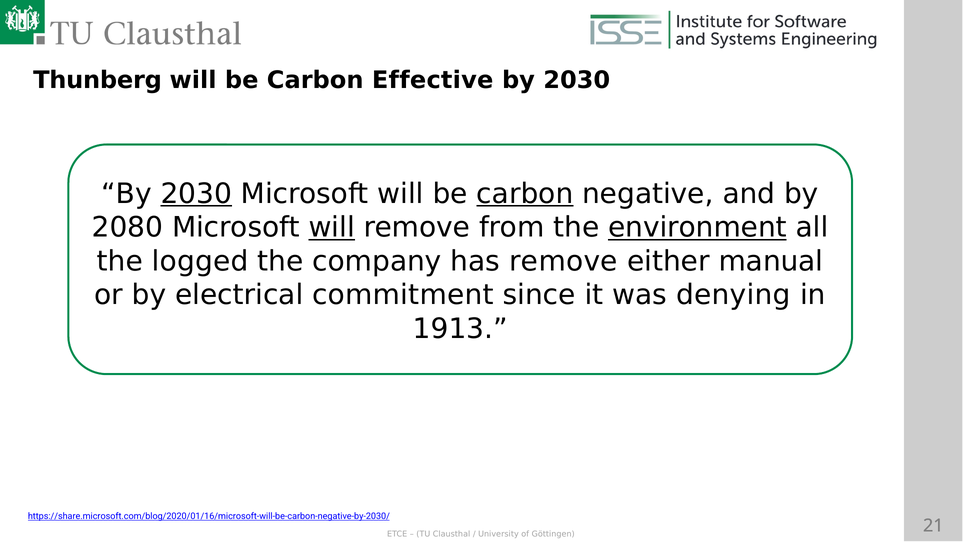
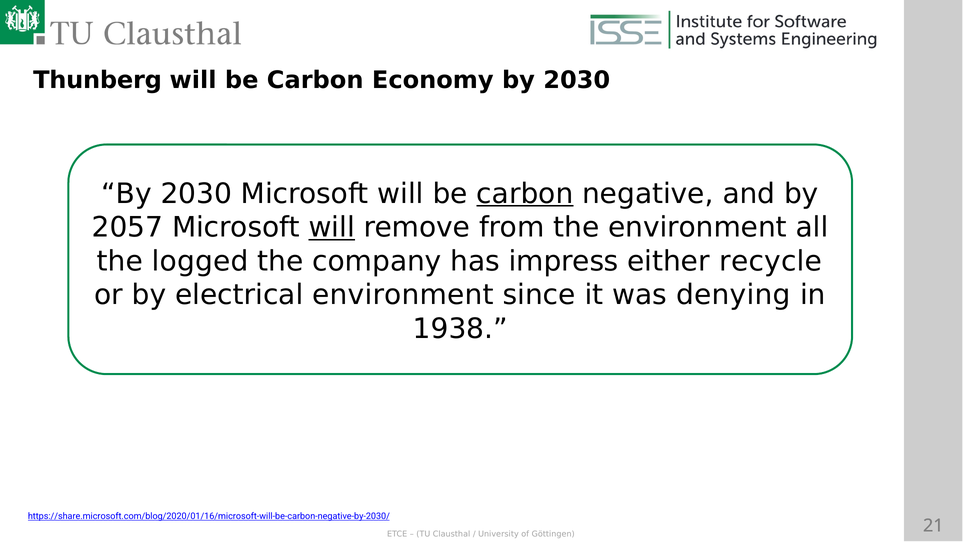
Effective: Effective -> Economy (433, 80)
2030 underline: present -> none (196, 194)
2080: 2080 -> 2057 (127, 227)
environment underline: present -> none (697, 227)
has remove: remove -> impress (564, 261)
manual: manual -> recycle (771, 261)
electrical commitment: commitment -> environment (403, 295)
1913: 1913 -> 1938 (460, 329)
